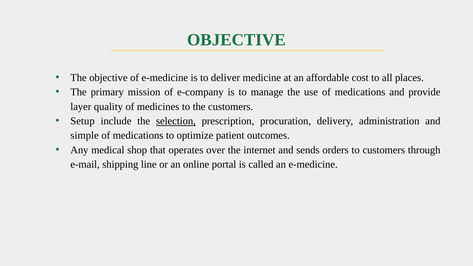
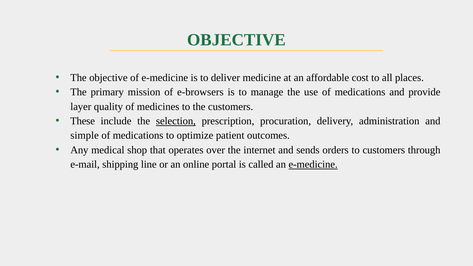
e-company: e-company -> e-browsers (200, 92)
Setup: Setup -> These (83, 121)
e-medicine underline: none -> present (313, 165)
